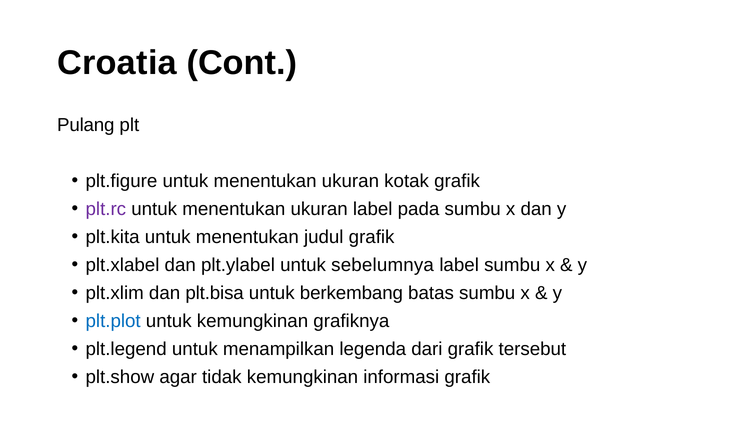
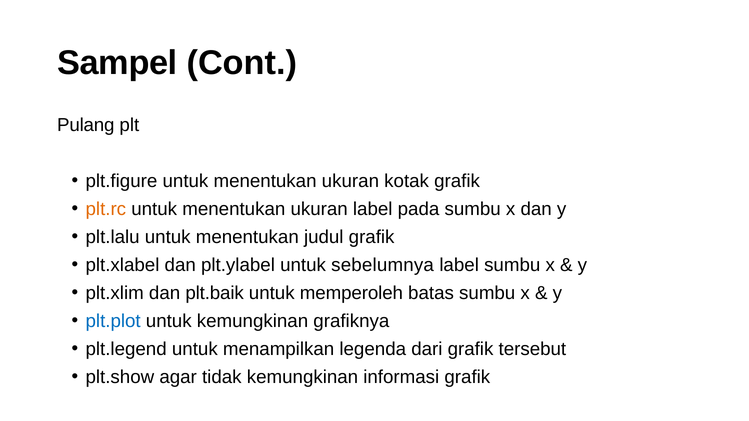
Croatia: Croatia -> Sampel (117, 63)
plt.rc colour: purple -> orange (106, 209)
plt.kita: plt.kita -> plt.lalu (113, 237)
plt.bisa: plt.bisa -> plt.baik (215, 293)
berkembang: berkembang -> memperoleh (351, 293)
